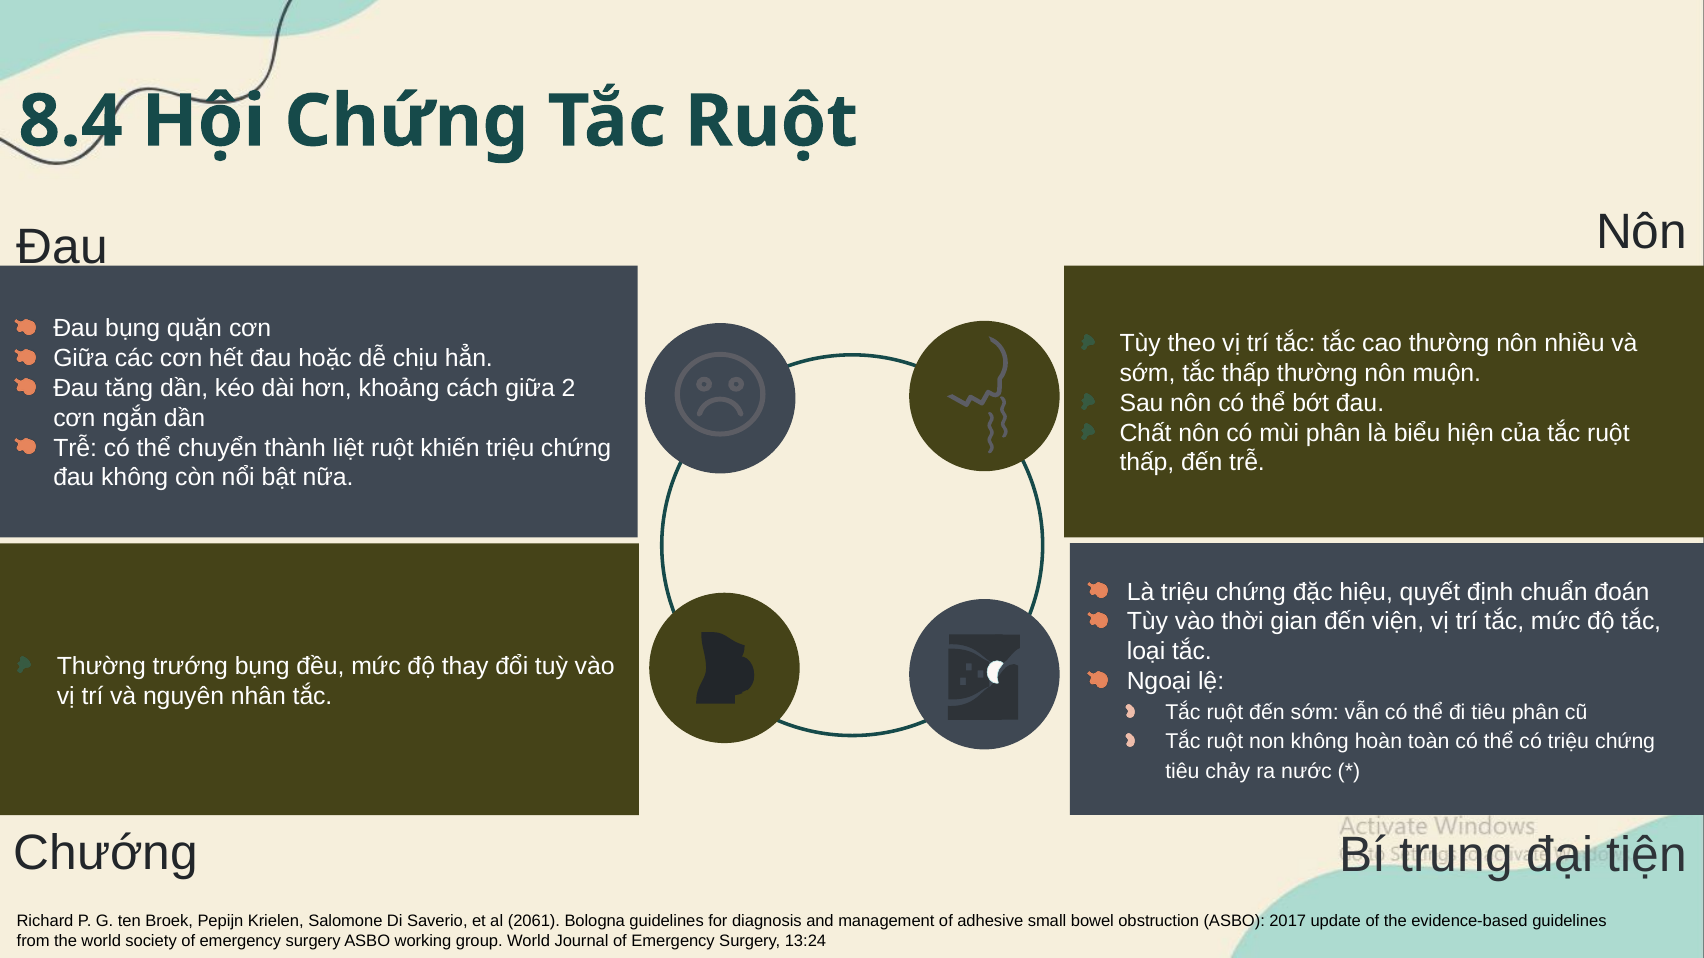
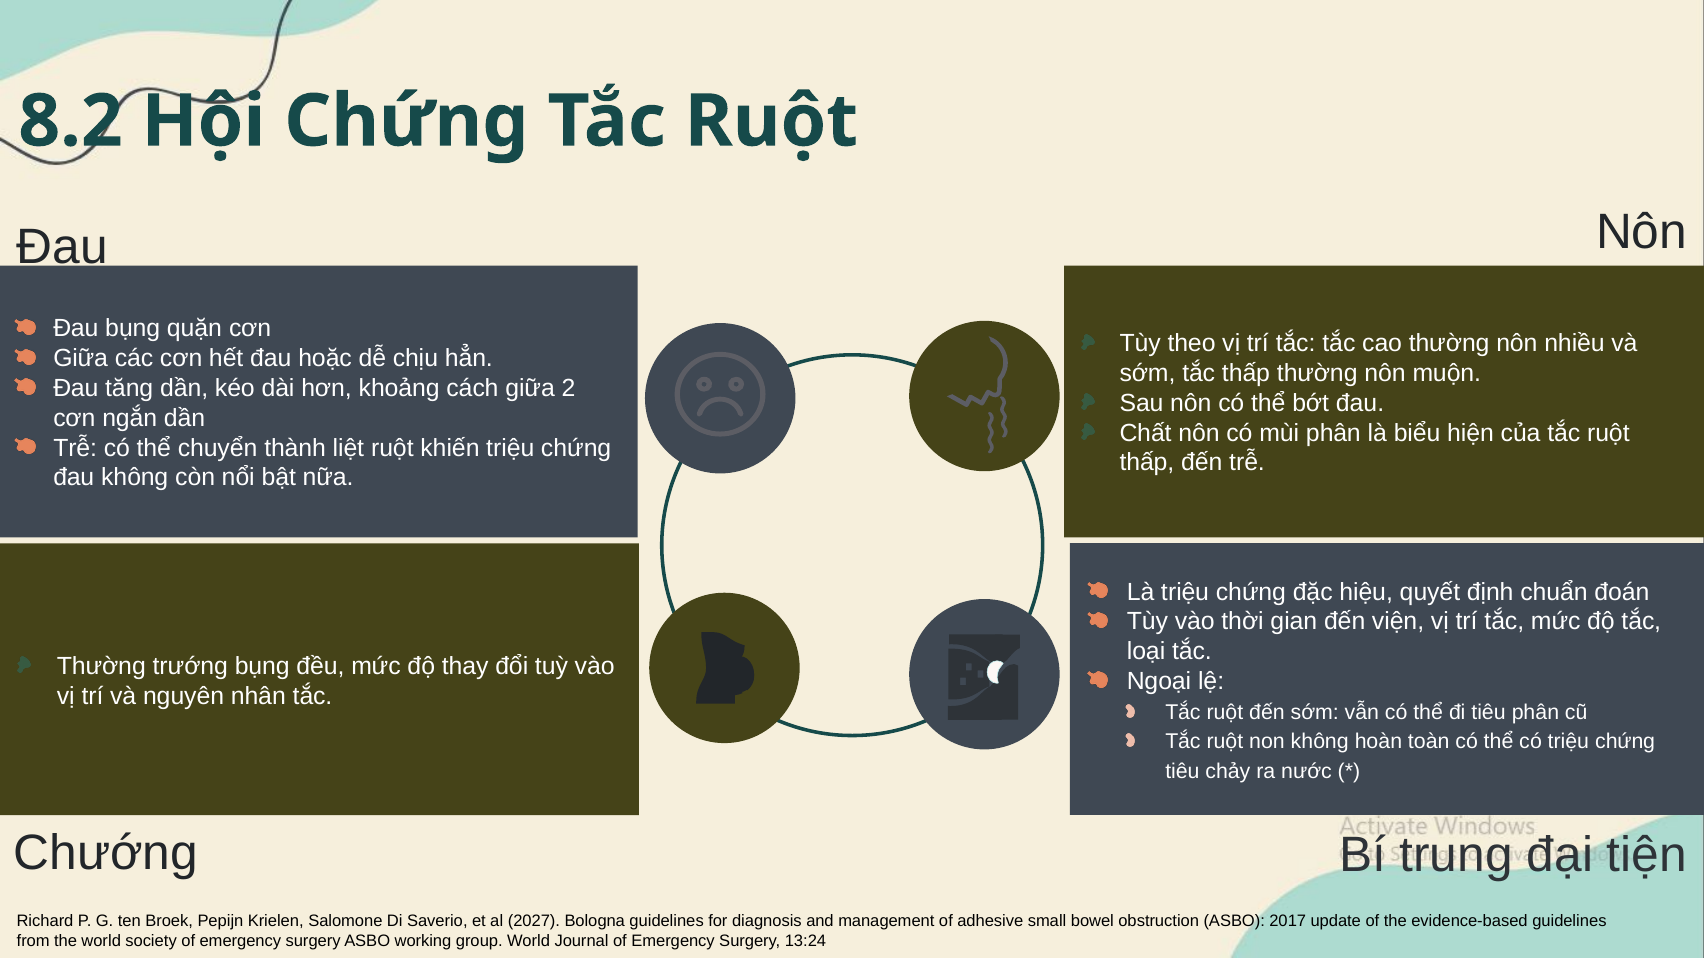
8.4: 8.4 -> 8.2 (71, 121)
2061: 2061 -> 2027 (534, 921)
